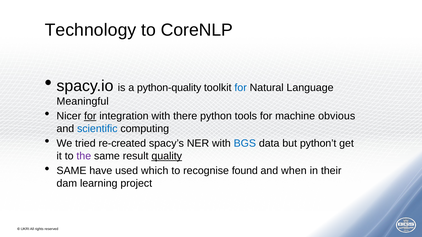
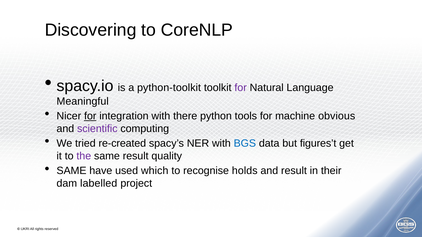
Technology: Technology -> Discovering (91, 30)
python-quality: python-quality -> python-toolkit (169, 88)
for colour: blue -> purple (241, 88)
scientific colour: blue -> purple (97, 129)
python’t: python’t -> figures’t (318, 144)
quality underline: present -> none (167, 156)
found: found -> holds (245, 171)
and when: when -> result (294, 171)
learning: learning -> labelled (99, 184)
